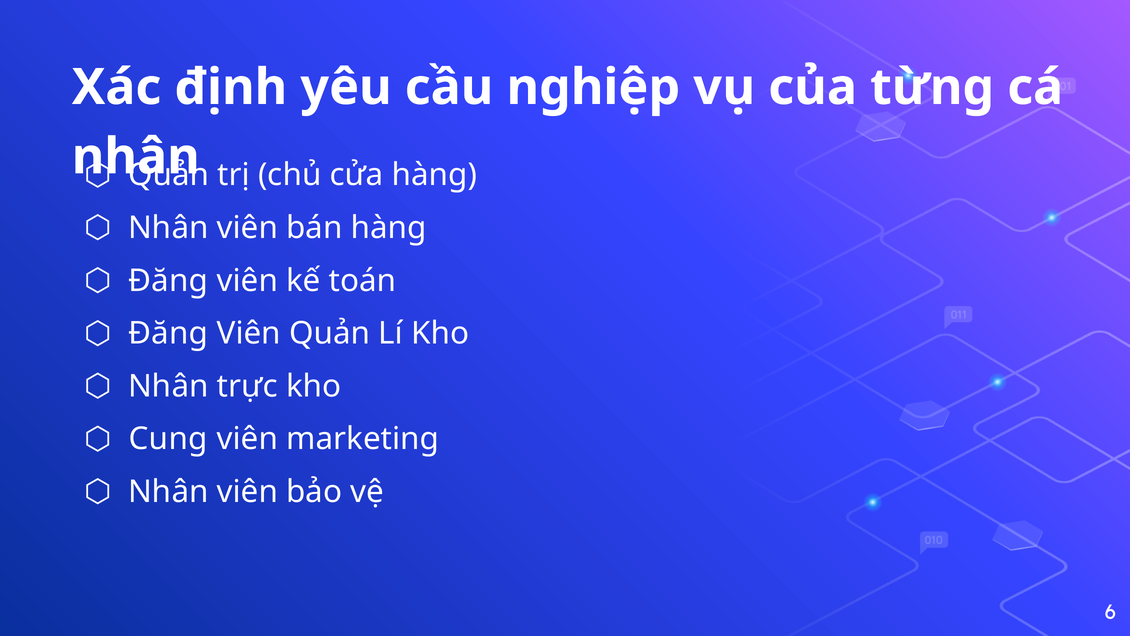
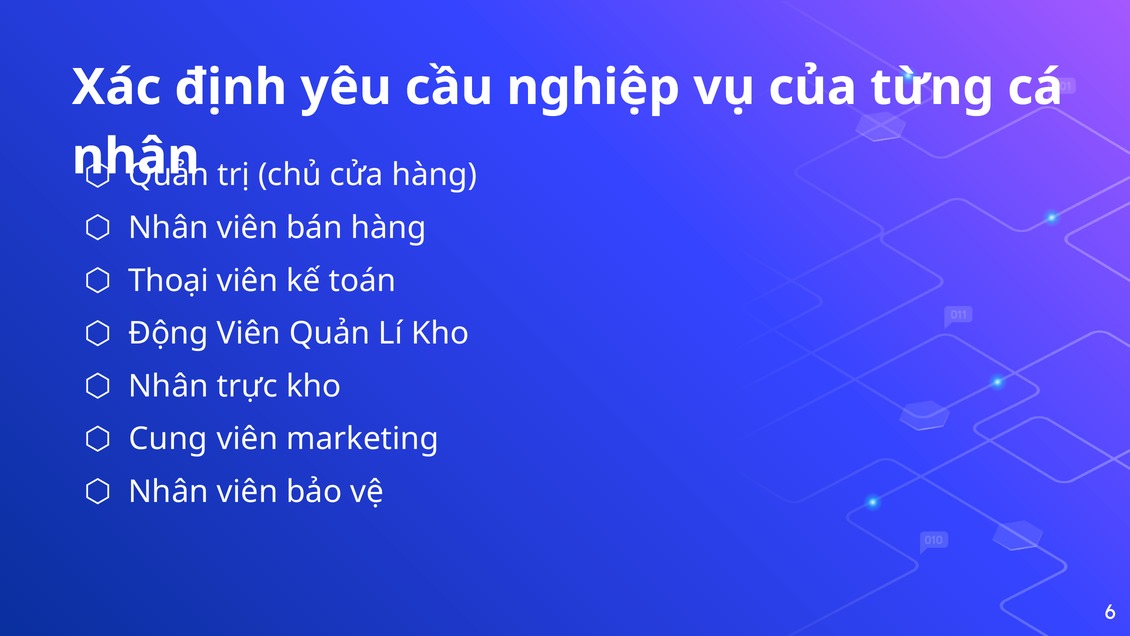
Đăng: Đăng -> Thoại (169, 281)
Đăng: Đăng -> Động (168, 333)
